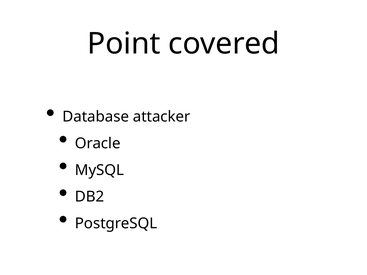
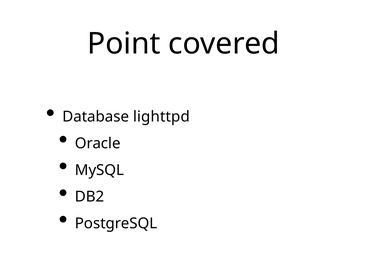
attacker: attacker -> lighttpd (162, 117)
